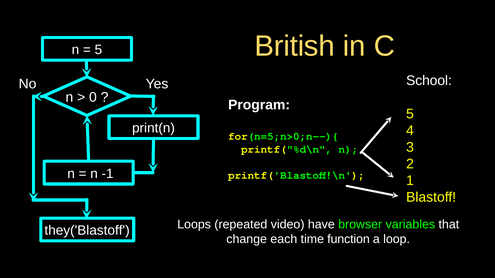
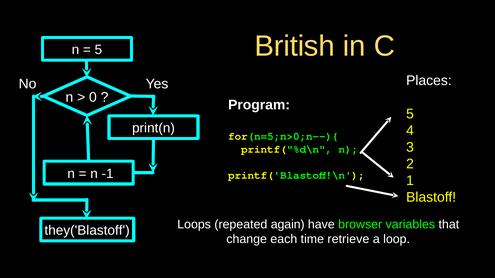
School: School -> Places (429, 81)
video: video -> again (288, 225)
function: function -> retrieve (348, 240)
